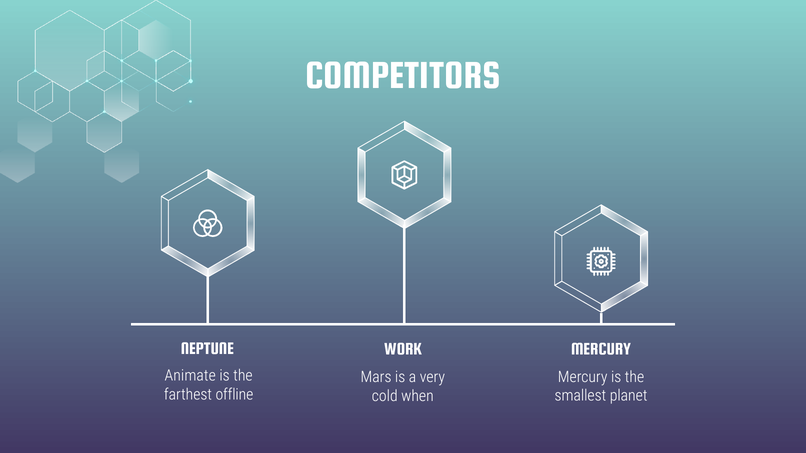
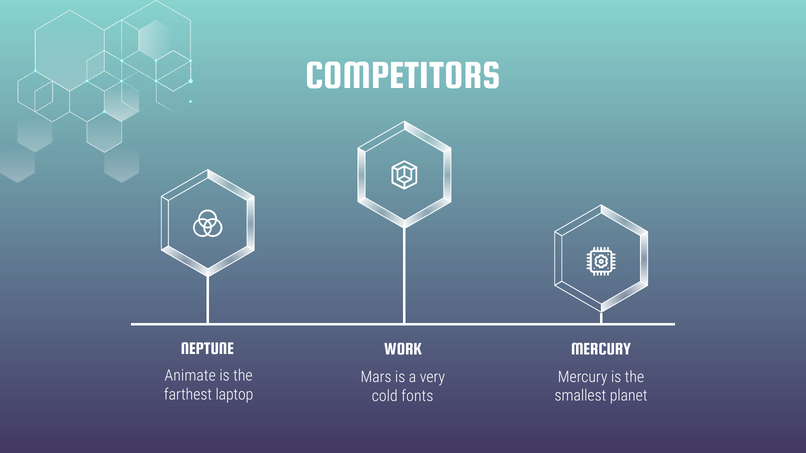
offline: offline -> laptop (234, 395)
when: when -> fonts (417, 396)
